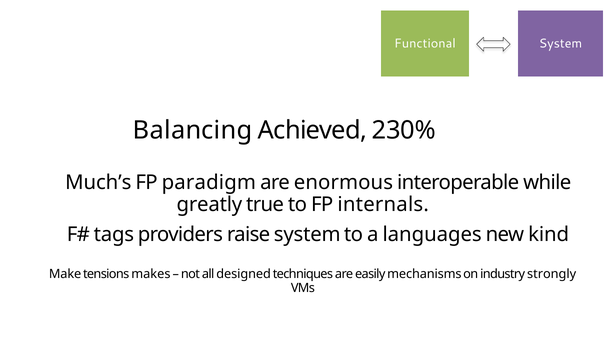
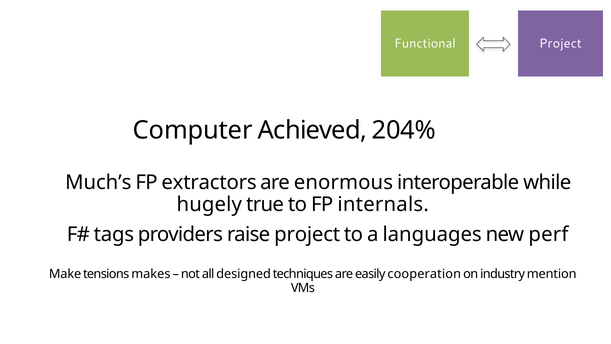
Functional System: System -> Project (560, 43)
Balancing: Balancing -> Computer (193, 130)
230%: 230% -> 204% (404, 130)
paradigm: paradigm -> extractors (209, 183)
greatly: greatly -> hugely (209, 205)
raise system: system -> project (307, 234)
kind: kind -> perf (548, 234)
mechanisms: mechanisms -> cooperation (424, 274)
strongly: strongly -> mention (552, 274)
